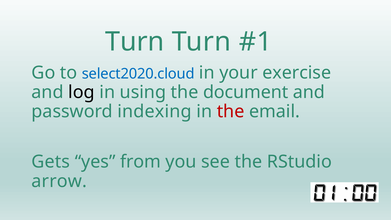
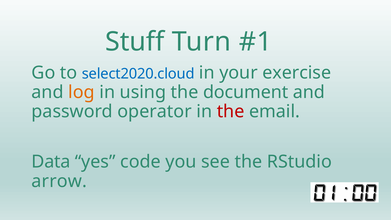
Turn: Turn -> Stuff (135, 42)
log colour: black -> orange (81, 92)
indexing: indexing -> operator (155, 112)
Gets: Gets -> Data (51, 162)
from: from -> code (140, 162)
